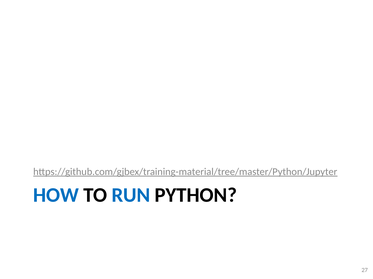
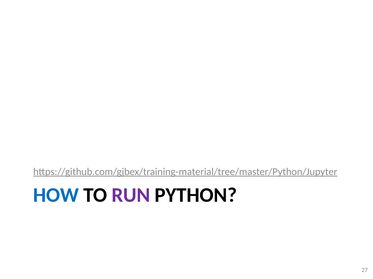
RUN colour: blue -> purple (131, 196)
